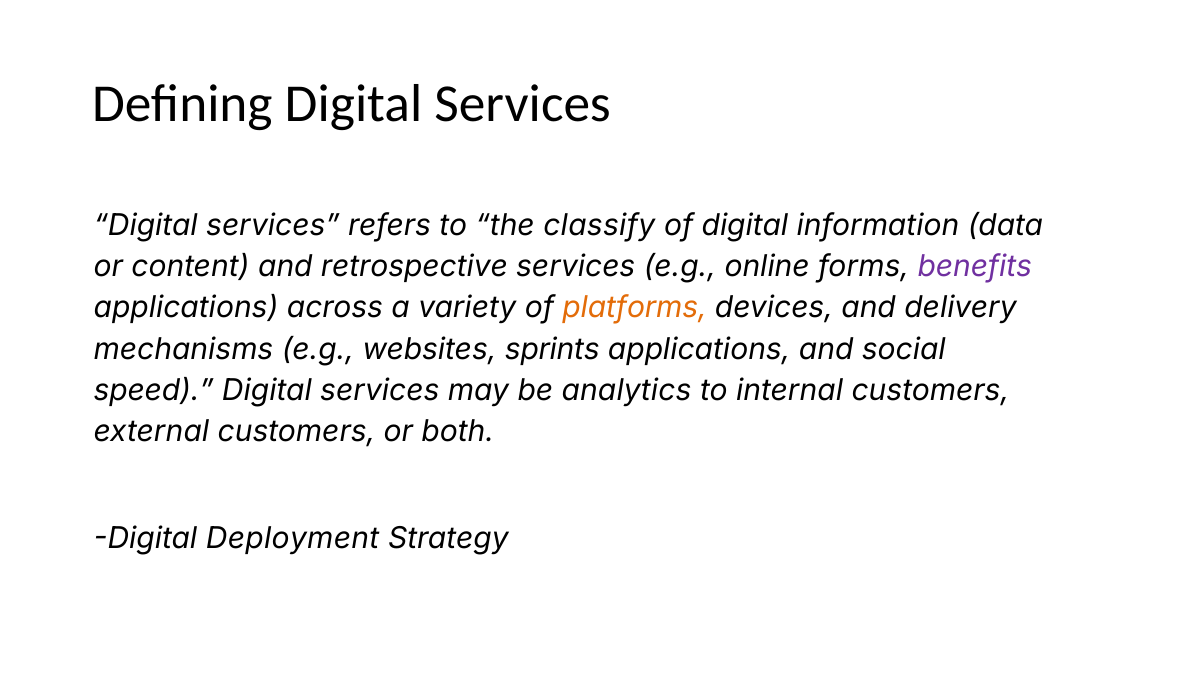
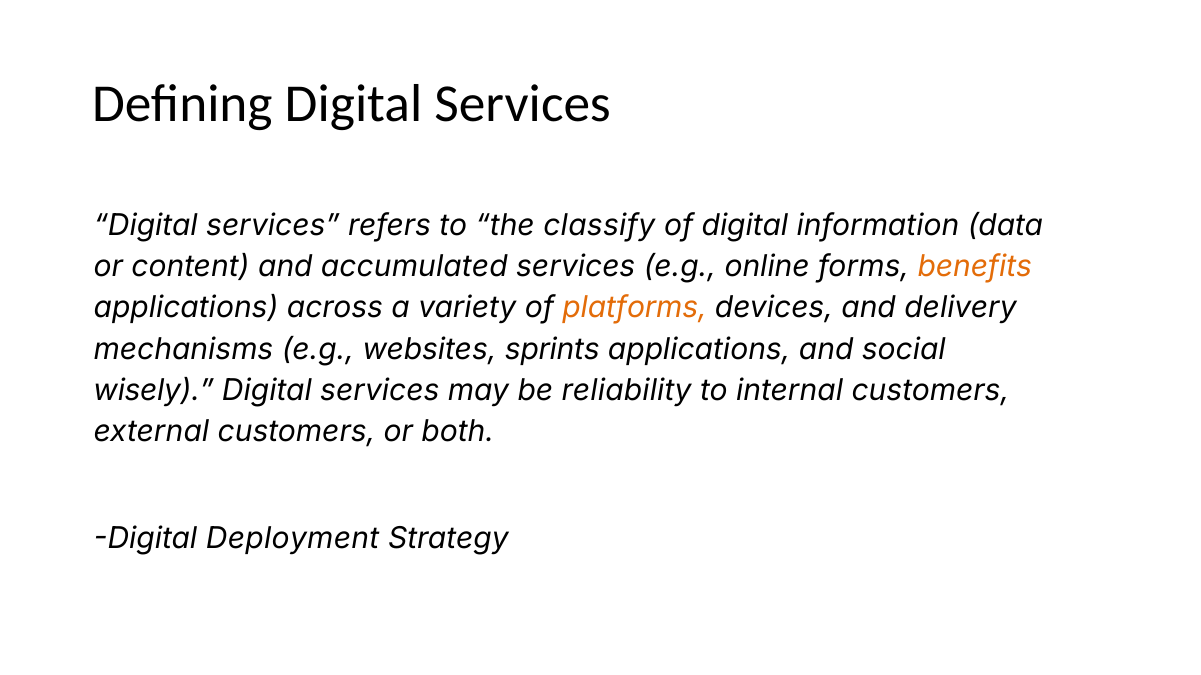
retrospective: retrospective -> accumulated (414, 267)
benefits colour: purple -> orange (975, 267)
speed: speed -> wisely (154, 391)
analytics: analytics -> reliability (627, 391)
